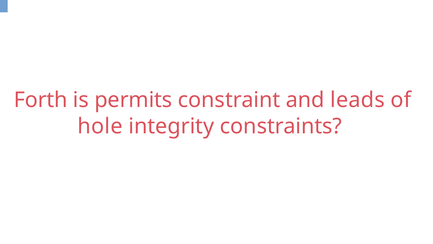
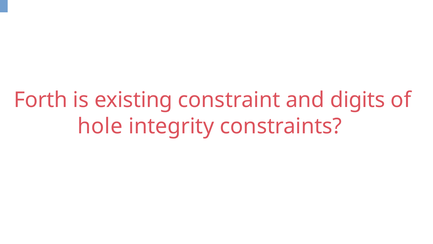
permits: permits -> existing (133, 100)
leads: leads -> digits (358, 100)
